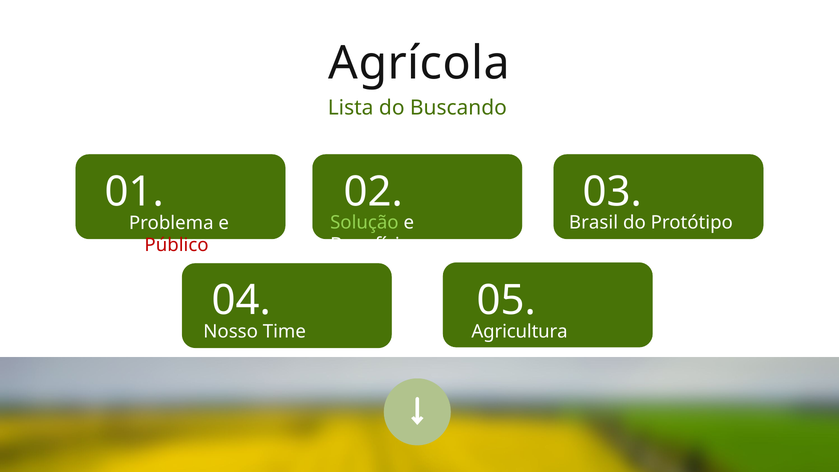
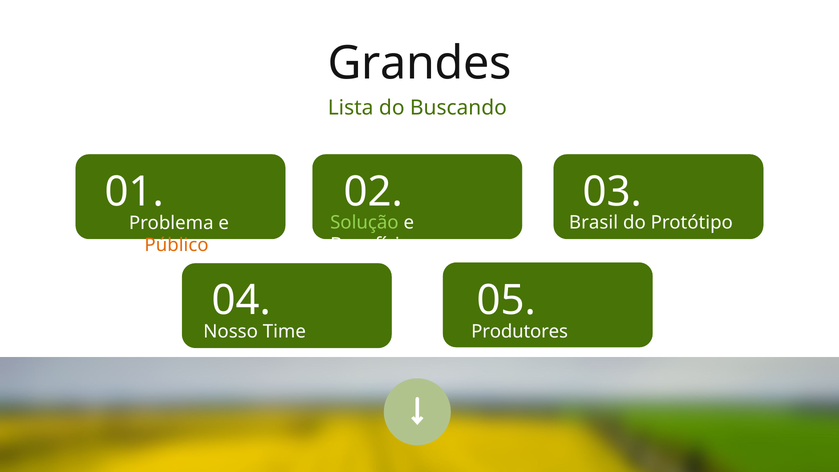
Agrícola: Agrícola -> Grandes (420, 63)
Público colour: red -> orange (177, 245)
Agricultura: Agricultura -> Produtores (520, 332)
